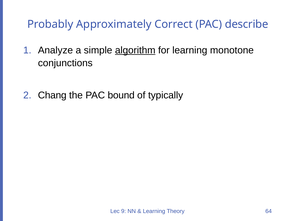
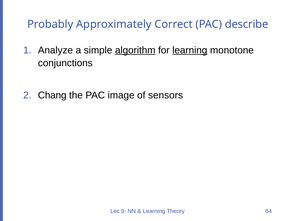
learning underline: none -> present (190, 50)
bound: bound -> image (121, 95)
typically: typically -> sensors (166, 95)
